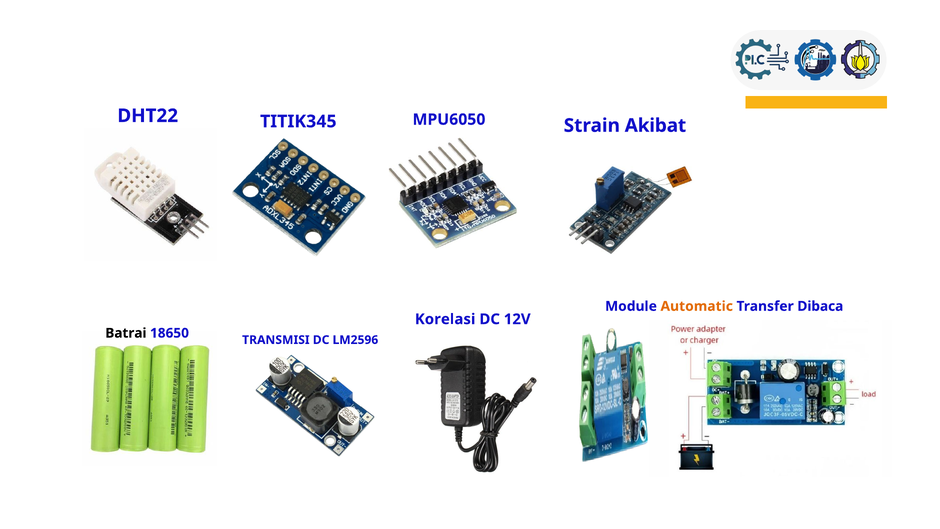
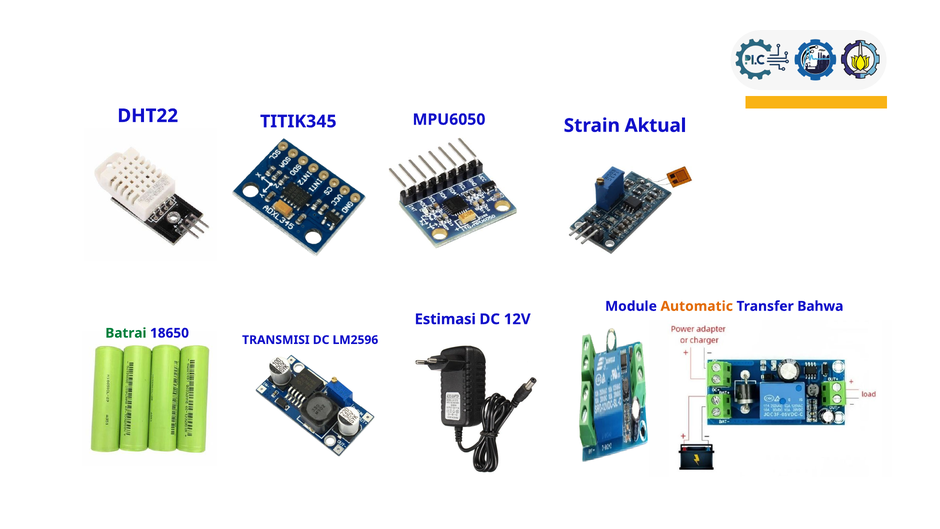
Akibat: Akibat -> Aktual (655, 126)
Dibaca: Dibaca -> Bahwa (820, 306)
Korelasi: Korelasi -> Estimasi (445, 319)
Batrai colour: black -> green (126, 333)
